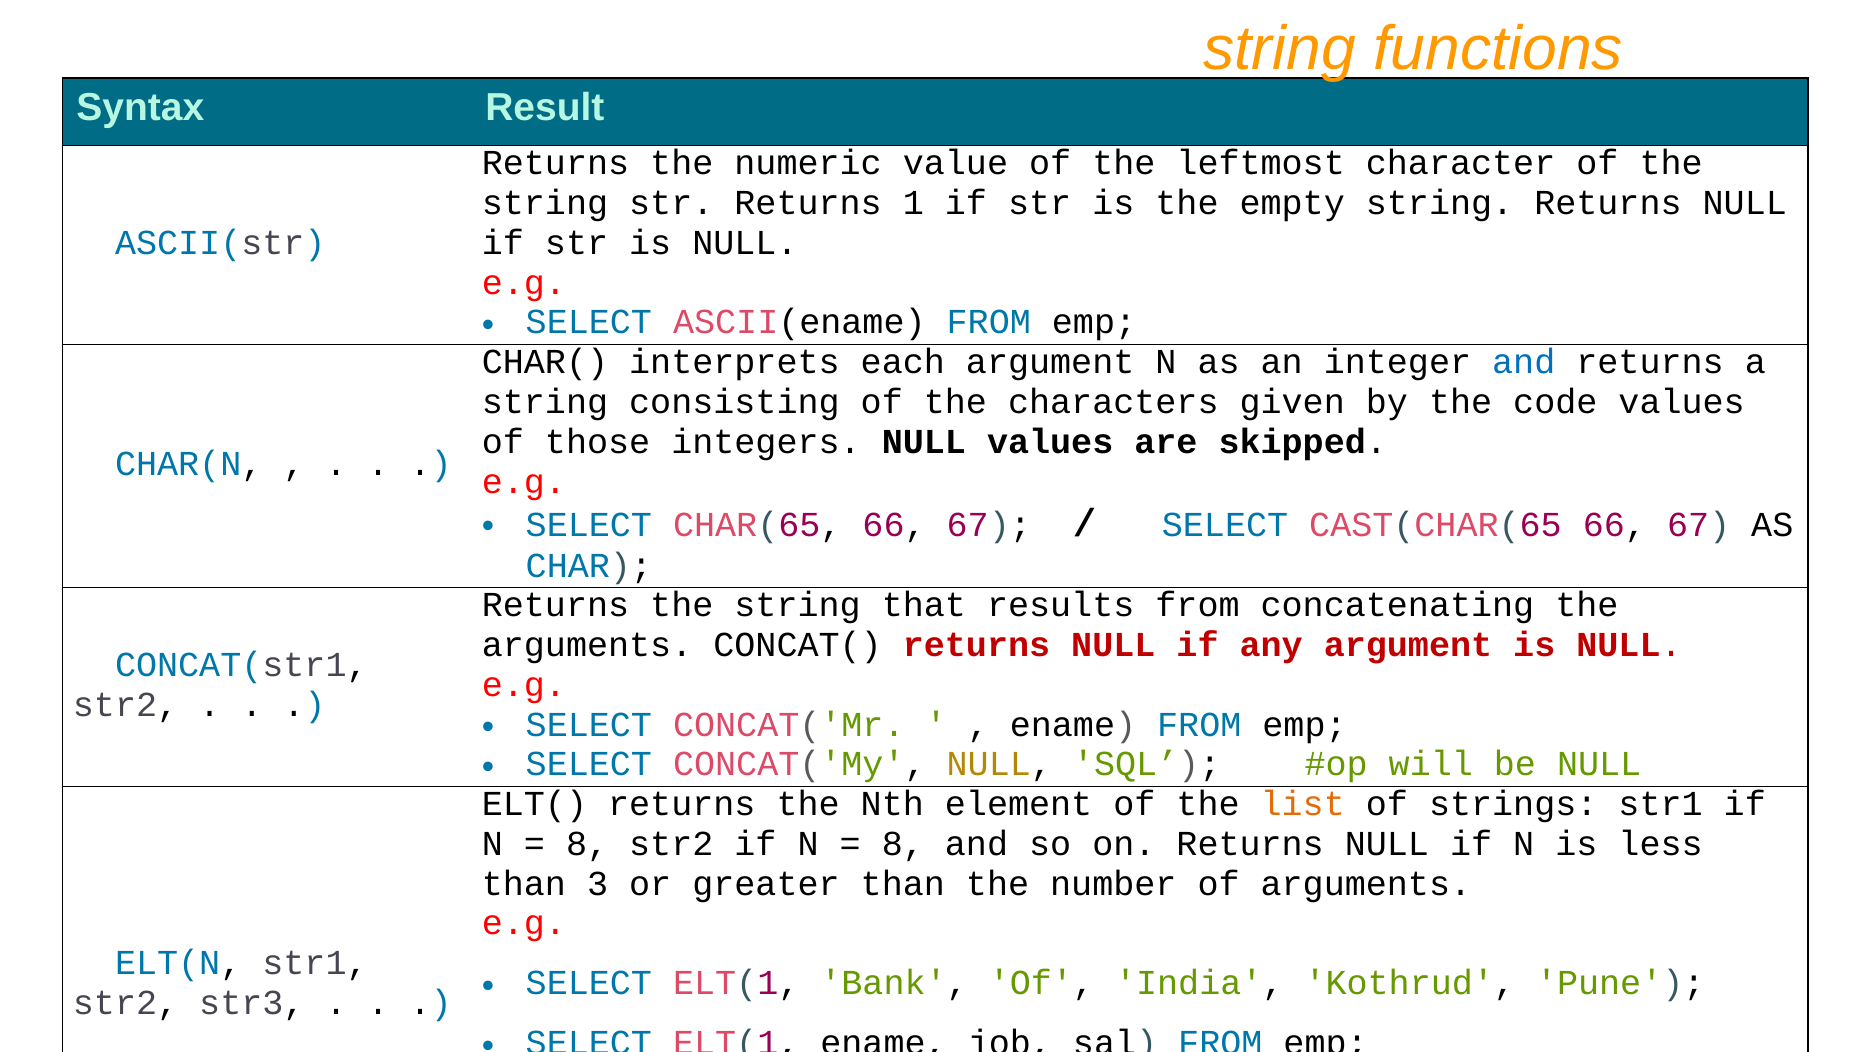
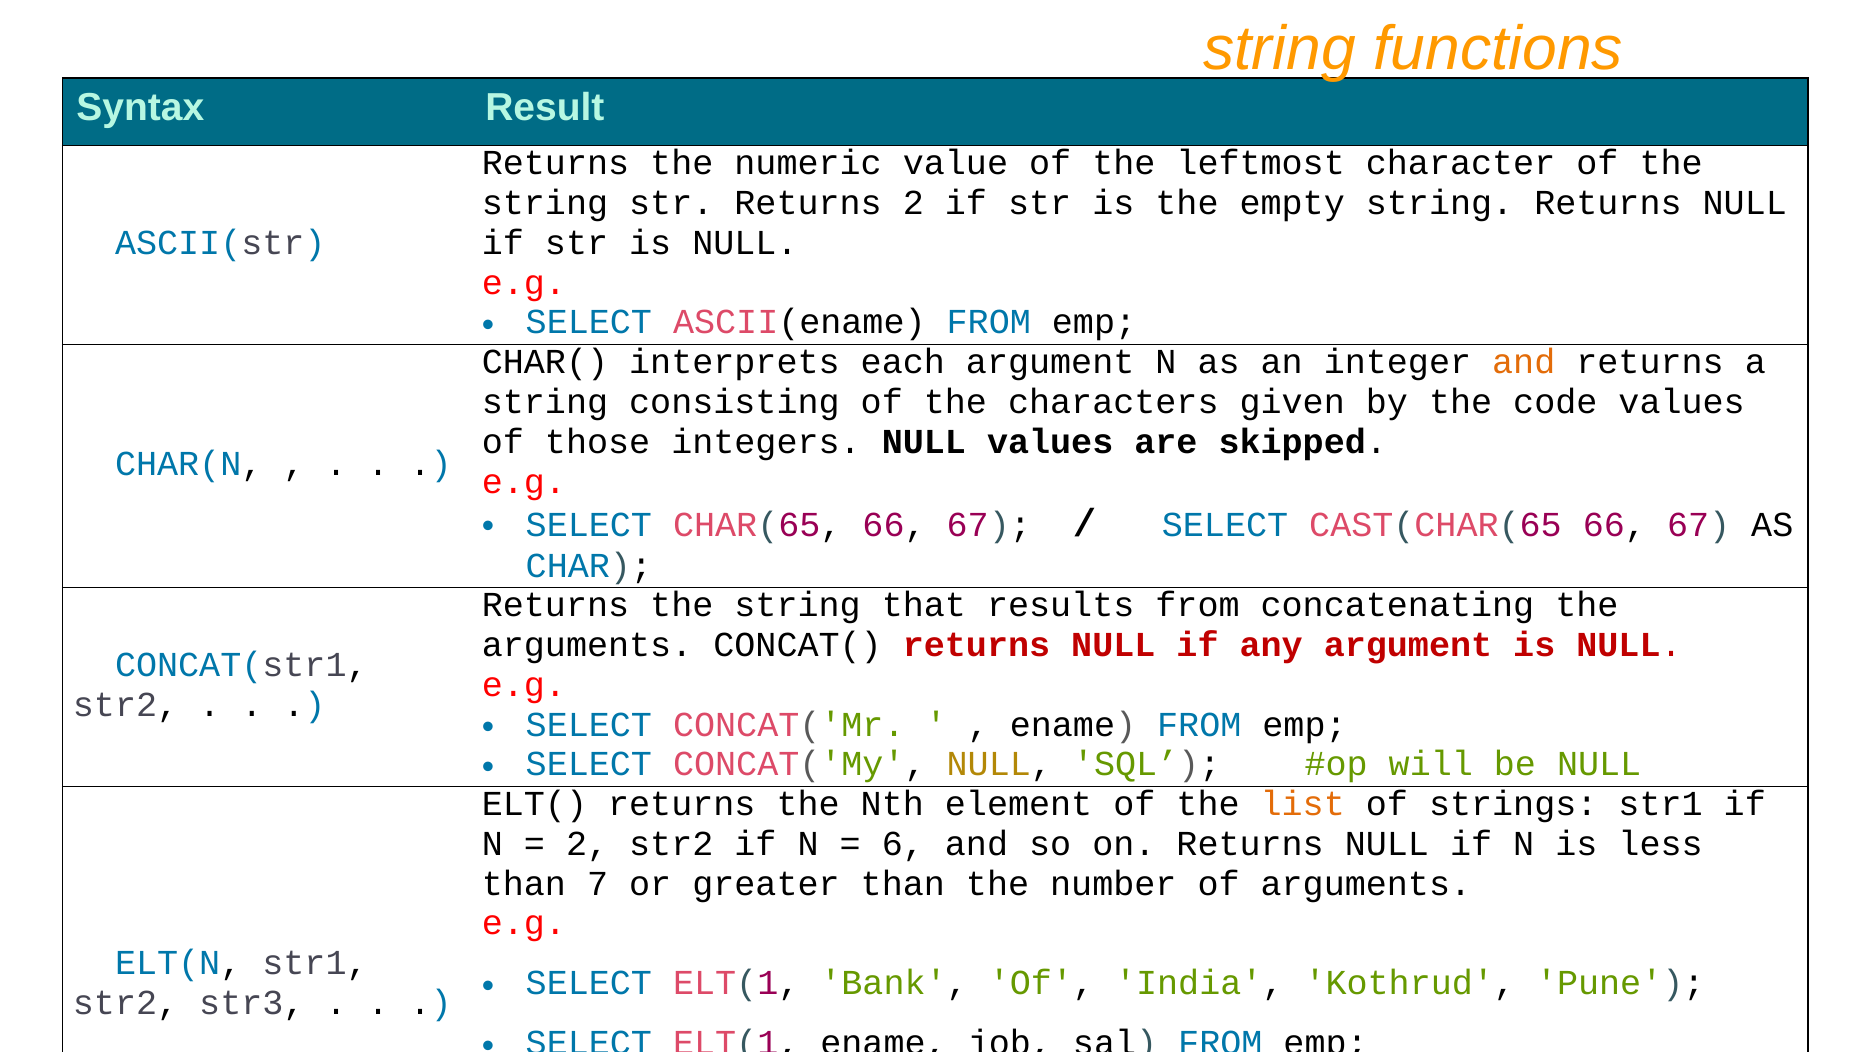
Returns 1: 1 -> 2 (913, 203)
and colour: blue -> orange (1524, 362)
8: 8 -> 2 (587, 844)
8: 8 -> 6 (903, 844)
3: 3 -> 7 (598, 884)
